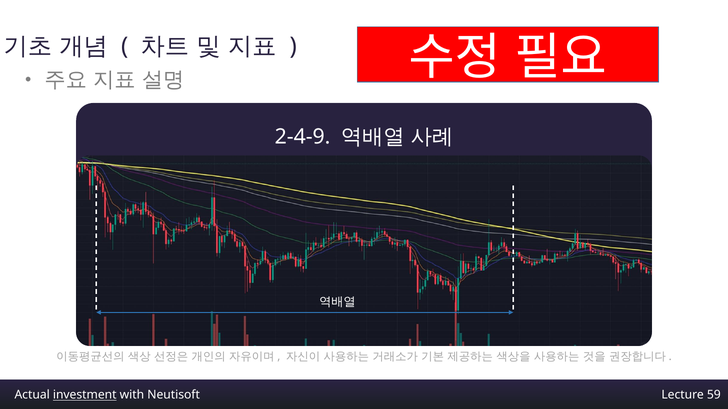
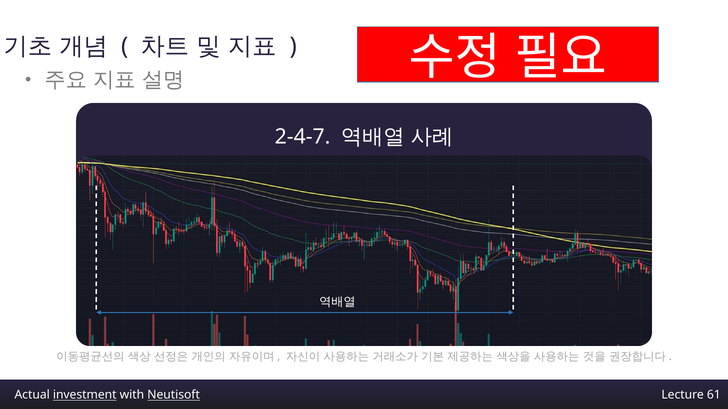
2-4-9: 2-4-9 -> 2-4-7 (303, 137)
Neutisoft underline: none -> present (174, 395)
59: 59 -> 61 (714, 395)
